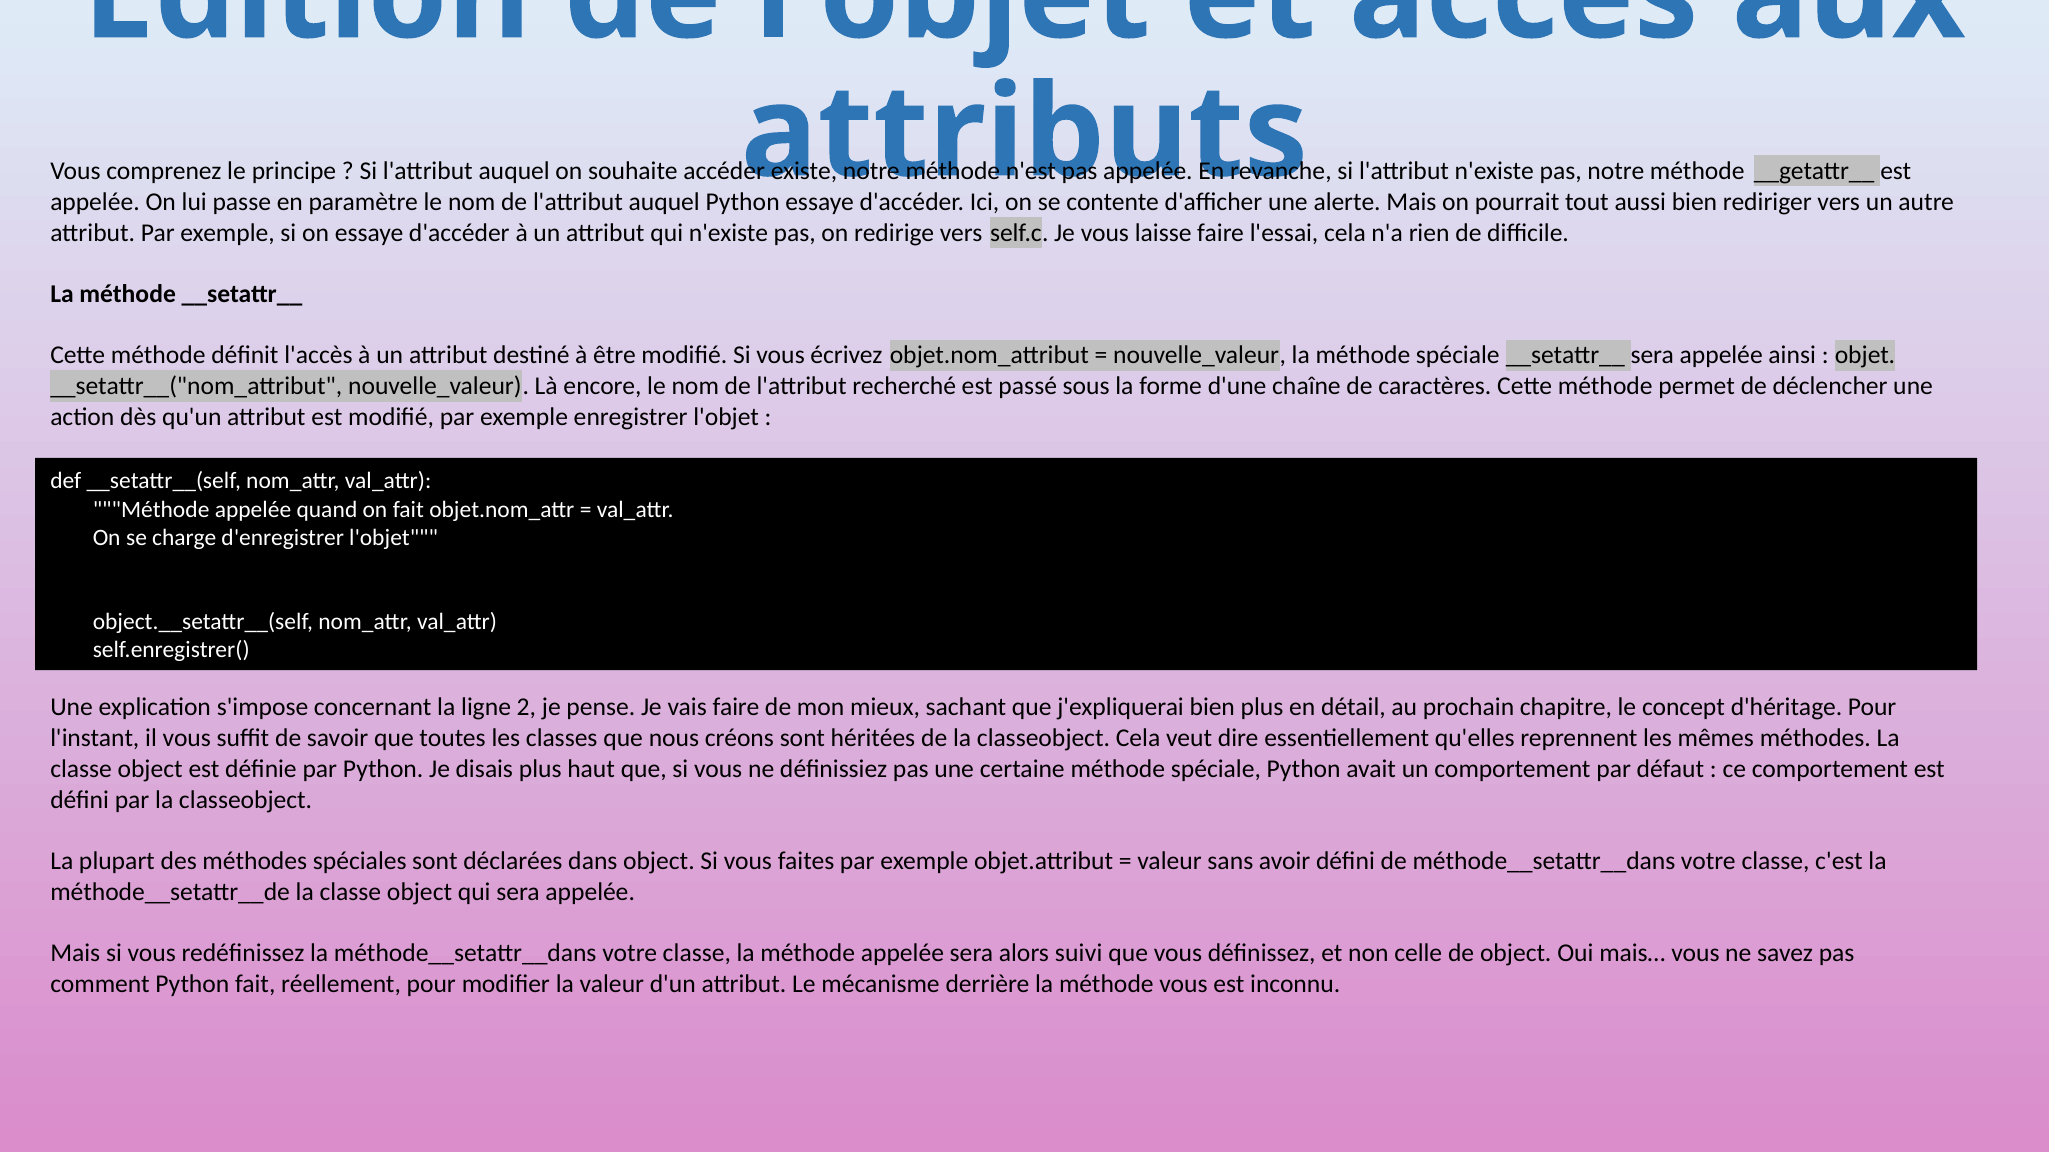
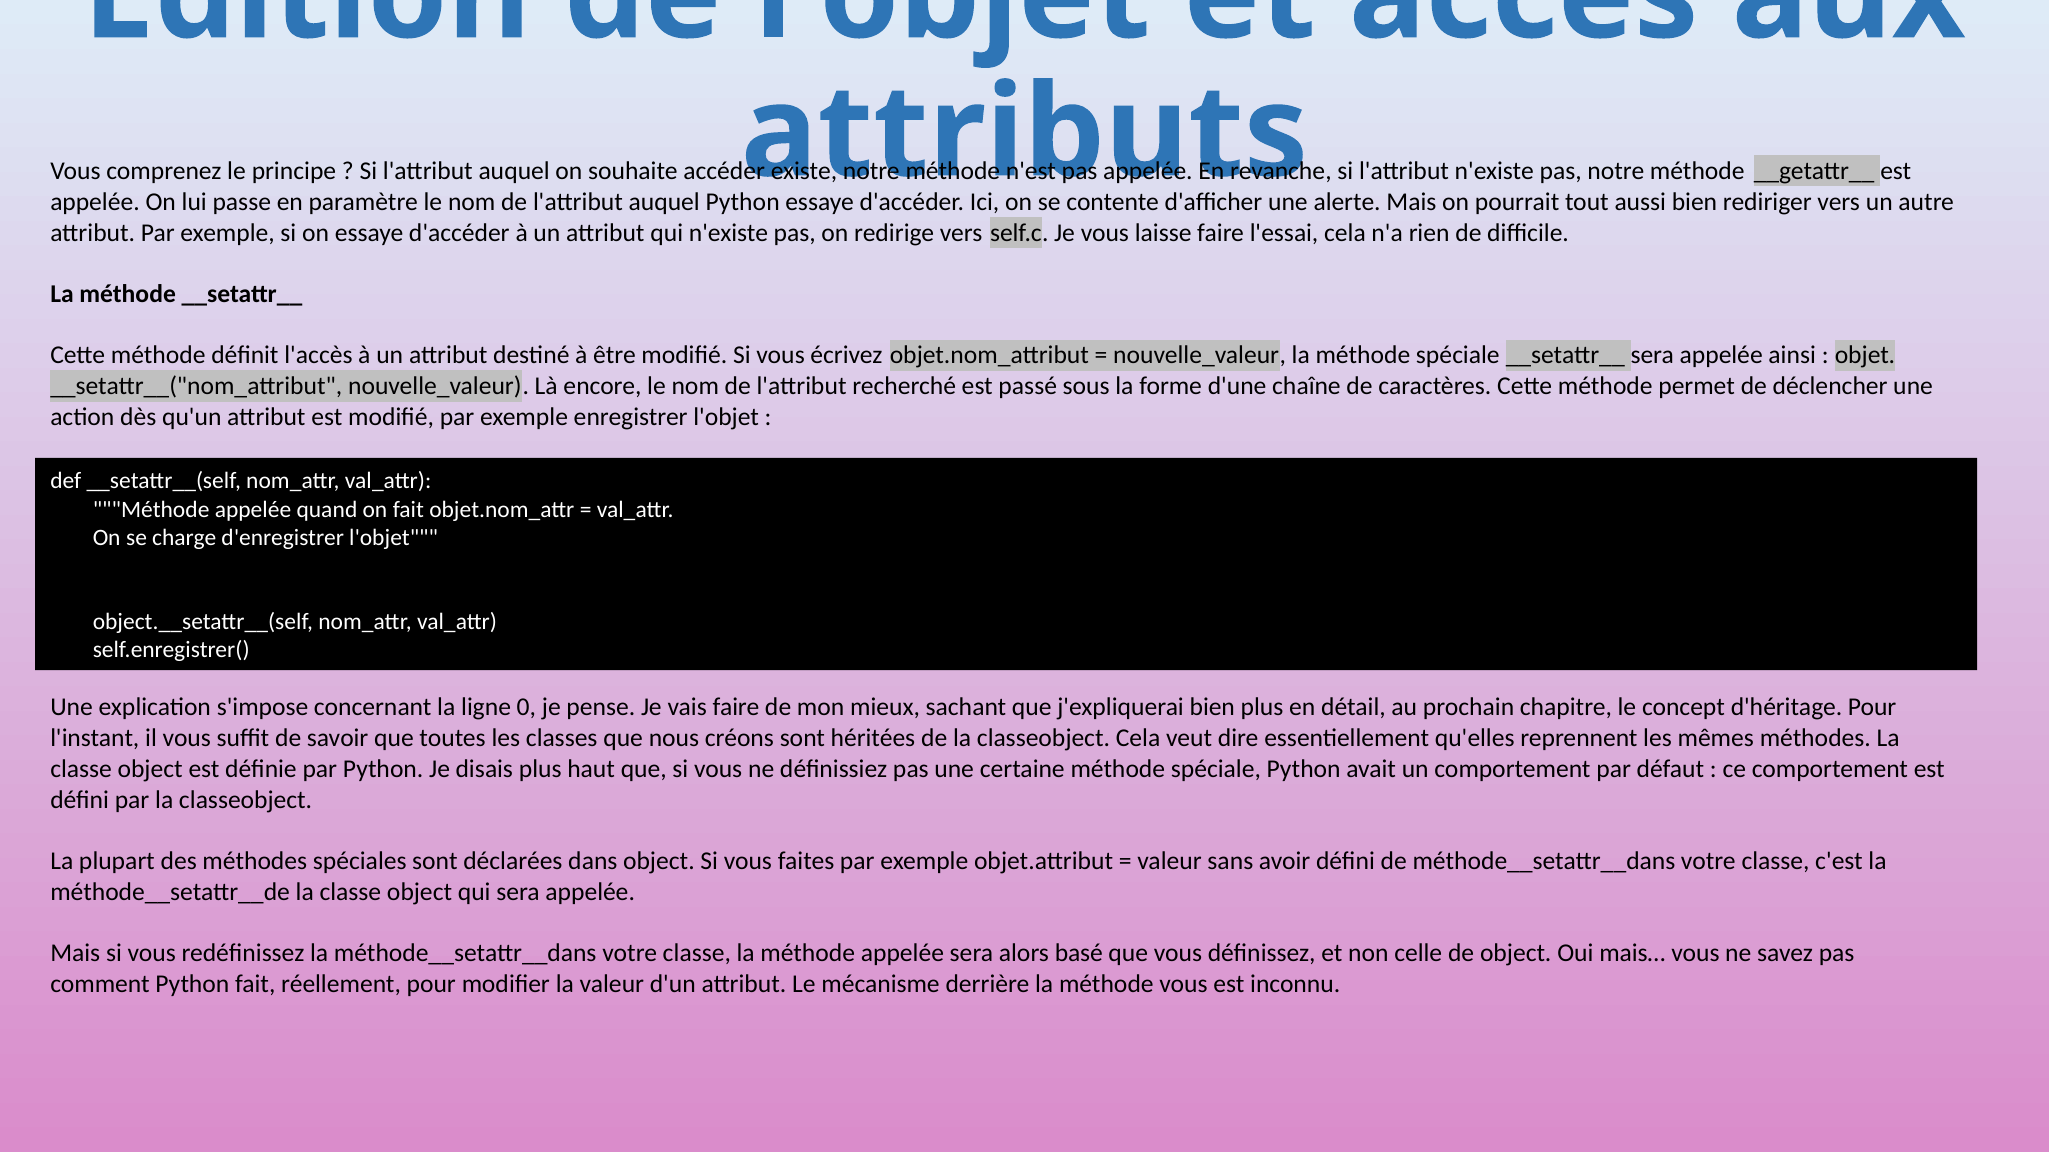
2: 2 -> 0 (526, 708)
suivi: suivi -> basé (1079, 954)
